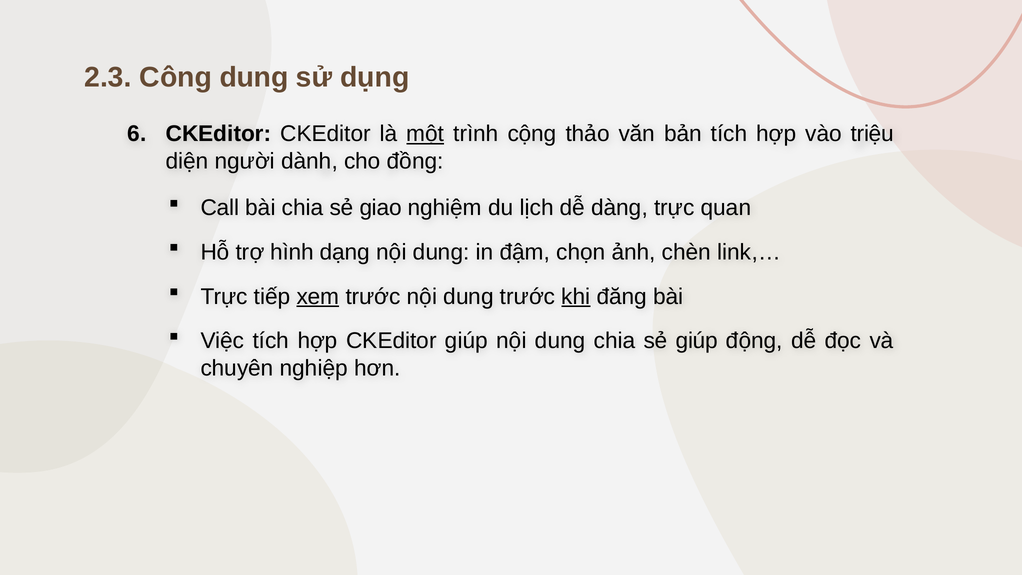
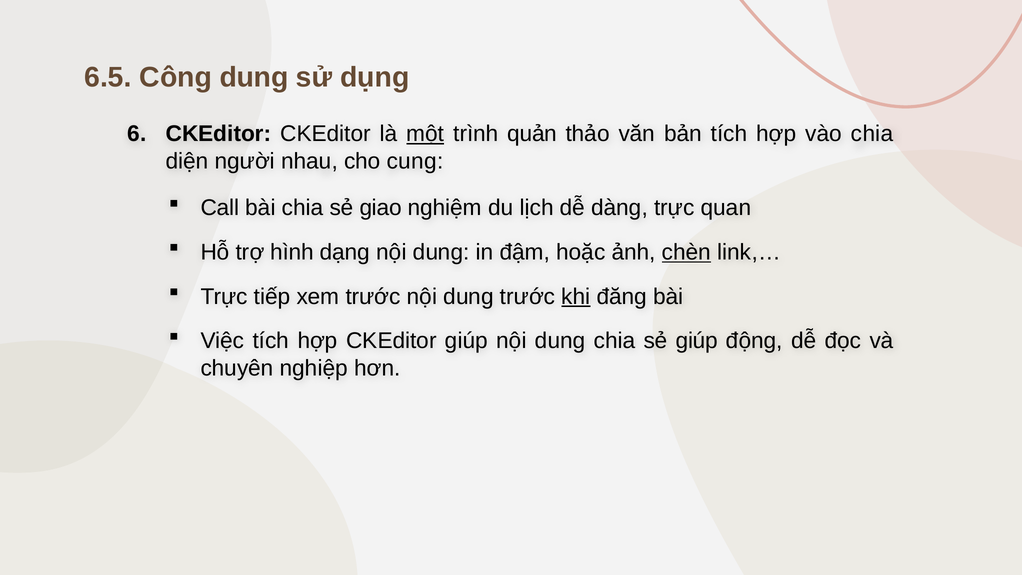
2.3: 2.3 -> 6.5 (108, 77)
cộng: cộng -> quản (532, 134)
vào triệu: triệu -> chia (872, 134)
dành: dành -> nhau (310, 161)
đồng: đồng -> cung (415, 161)
chọn: chọn -> hoặc (581, 252)
chèn underline: none -> present (687, 252)
xem underline: present -> none (318, 296)
